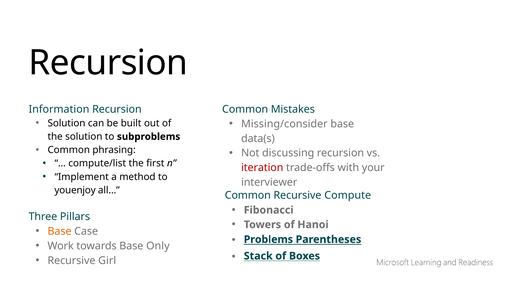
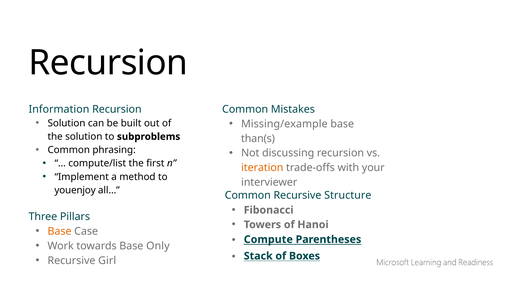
Missing/consider: Missing/consider -> Missing/example (284, 124)
data(s: data(s -> than(s (258, 138)
iteration colour: red -> orange (262, 168)
Compute: Compute -> Structure (348, 195)
Problems: Problems -> Compute (268, 239)
